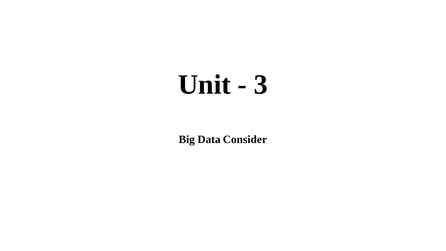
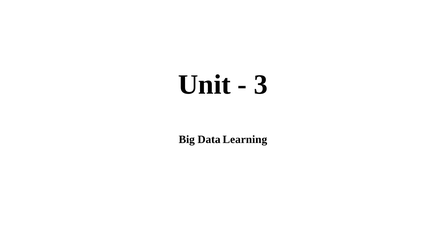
Consider: Consider -> Learning (245, 139)
